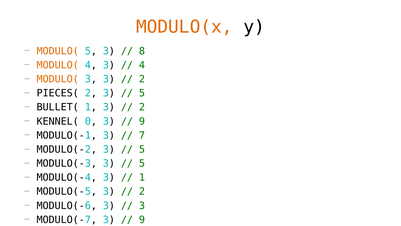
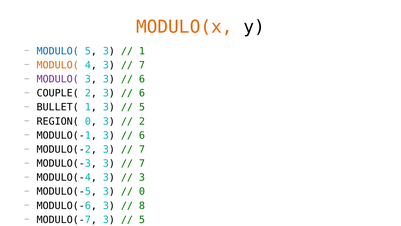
MODULO( colour: orange -> blue (58, 51)
8: 8 -> 1 (142, 51)
4: 4 -> 7 (142, 65)
MODULO( colour: orange -> purple (58, 79)
2: 2 -> 6 (142, 79)
PIECES(: PIECES( -> COUPLE( (58, 93)
5: 5 -> 6 (142, 93)
2: 2 -> 5 (142, 107)
KENNEL(: KENNEL( -> REGION( (58, 121)
9: 9 -> 2 (142, 121)
7: 7 -> 6 (142, 135)
5: 5 -> 7 (142, 149)
5: 5 -> 7 (142, 163)
1: 1 -> 3 (142, 177)
2: 2 -> 0 (142, 191)
3: 3 -> 8 (142, 205)
9: 9 -> 5 (142, 219)
